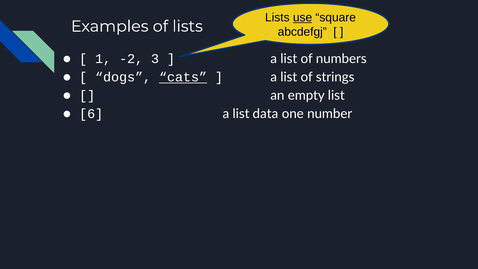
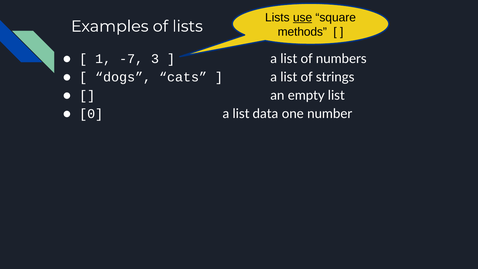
abcdefgj: abcdefgj -> methods (302, 32)
-2: -2 -> -7 (131, 59)
cats underline: present -> none (183, 77)
6: 6 -> 0 (91, 114)
